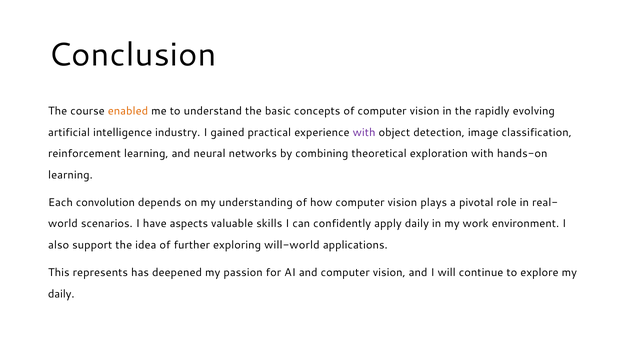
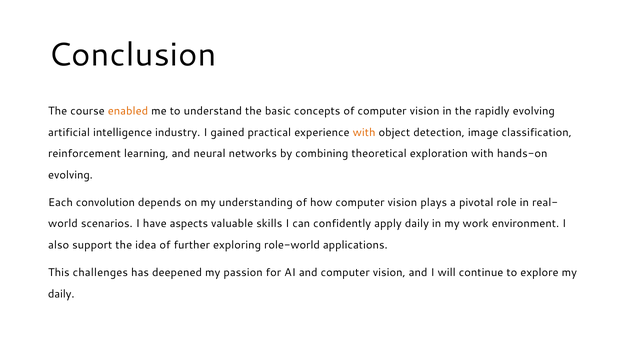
with colour: purple -> orange (364, 132)
learning: learning -> evolving (70, 175)
will-world: will-world -> role-world (292, 245)
represents: represents -> challenges (100, 272)
